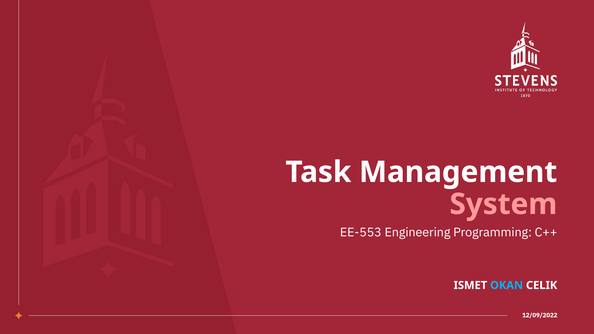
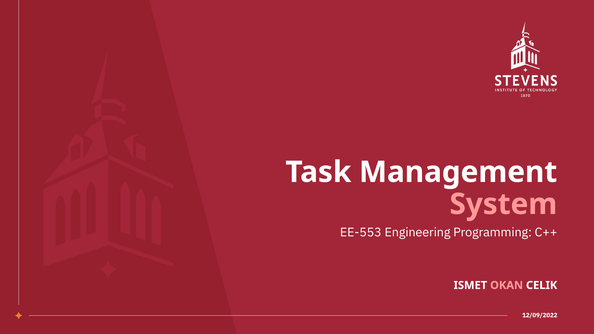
OKAN colour: light blue -> pink (507, 285)
